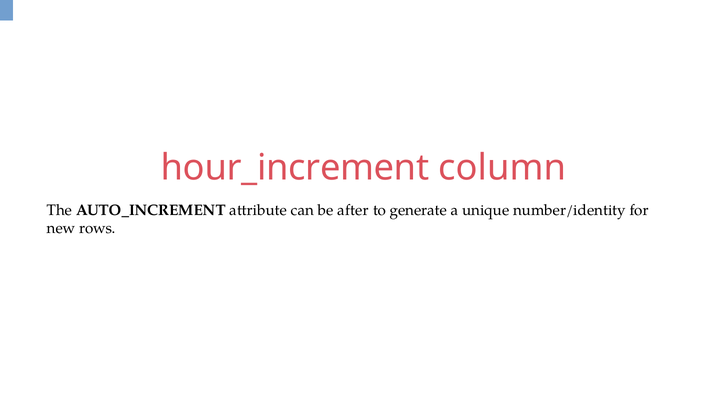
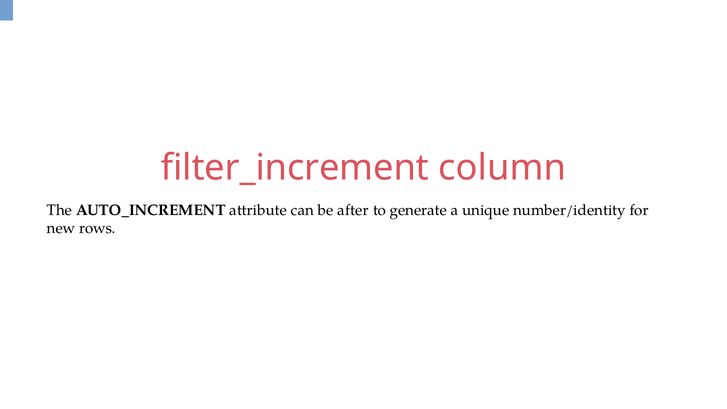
hour_increment: hour_increment -> filter_increment (295, 168)
